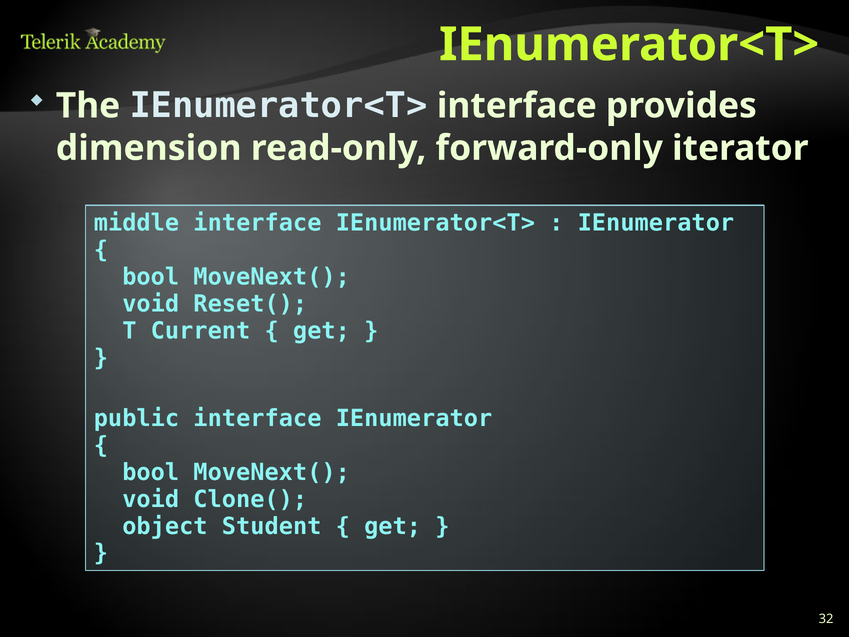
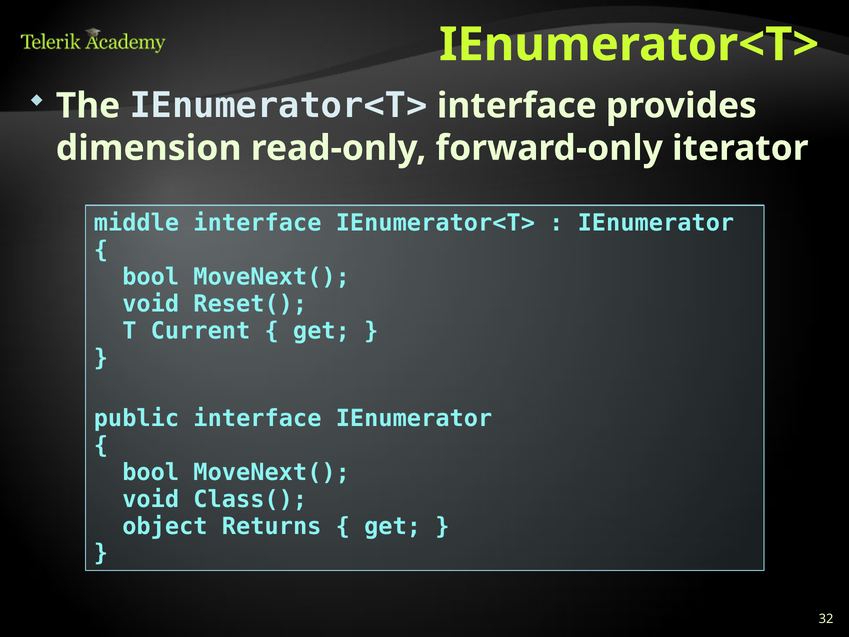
Clone(: Clone( -> Class( (250, 499)
Student: Student -> Returns (272, 526)
